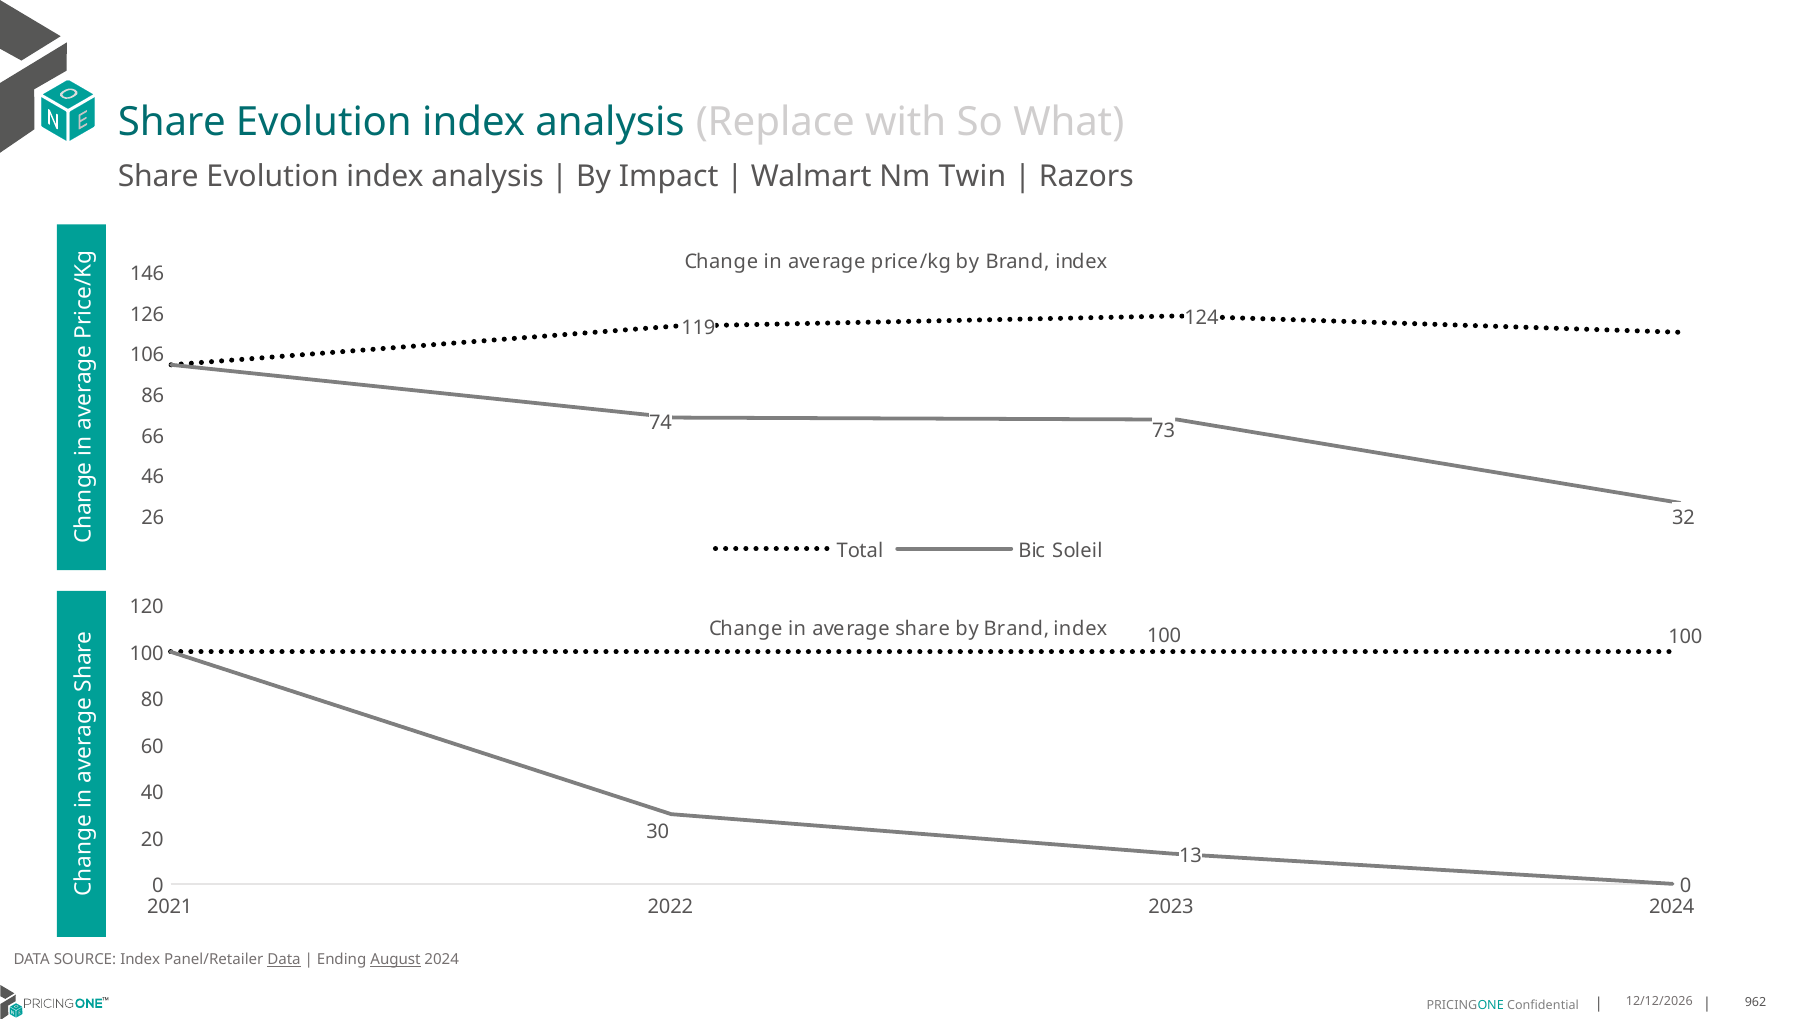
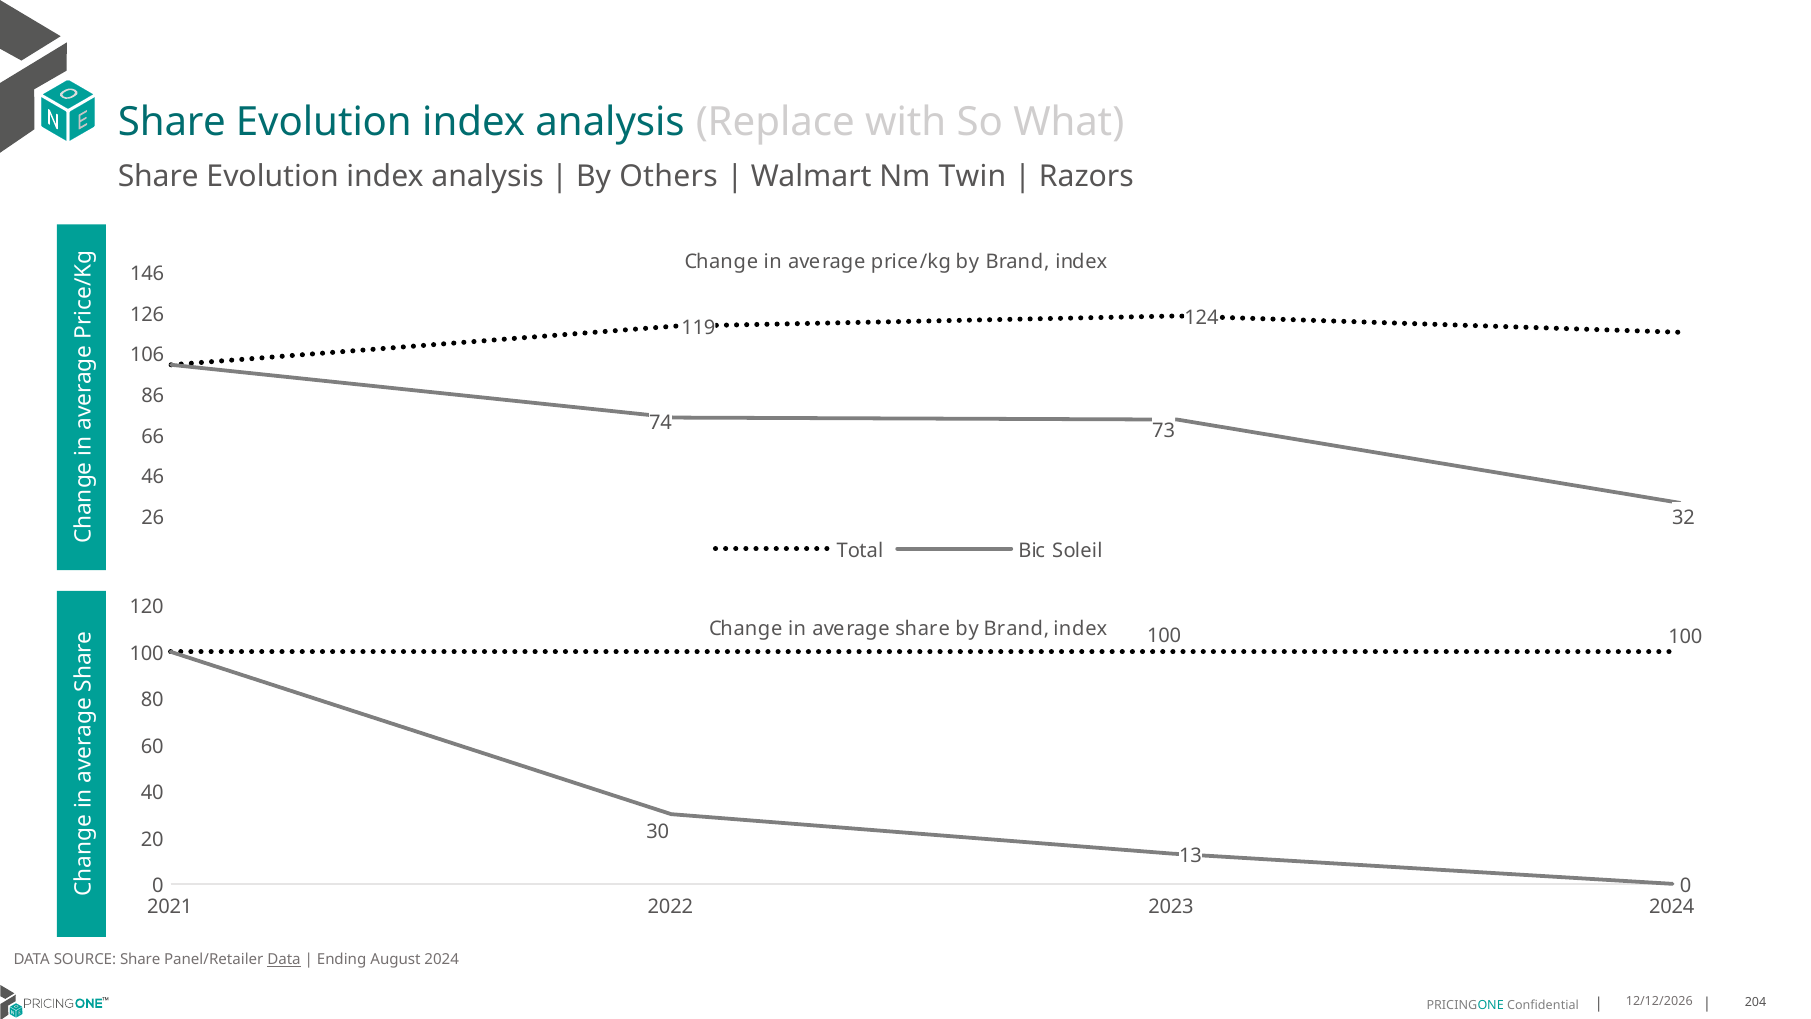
Impact: Impact -> Others (669, 177)
SOURCE Index: Index -> Share (140, 959)
August underline: present -> none (395, 959)
962: 962 -> 204 (1756, 1002)
